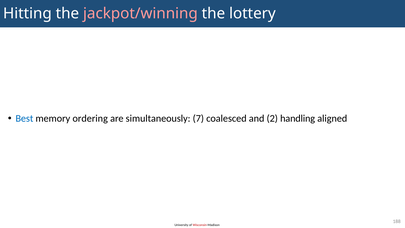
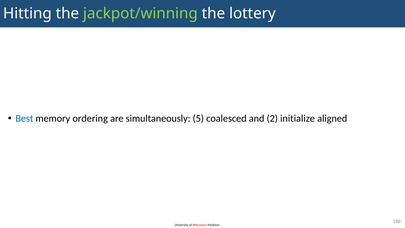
jackpot/winning colour: pink -> light green (140, 14)
7: 7 -> 5 (198, 118)
handling: handling -> initialize (298, 118)
